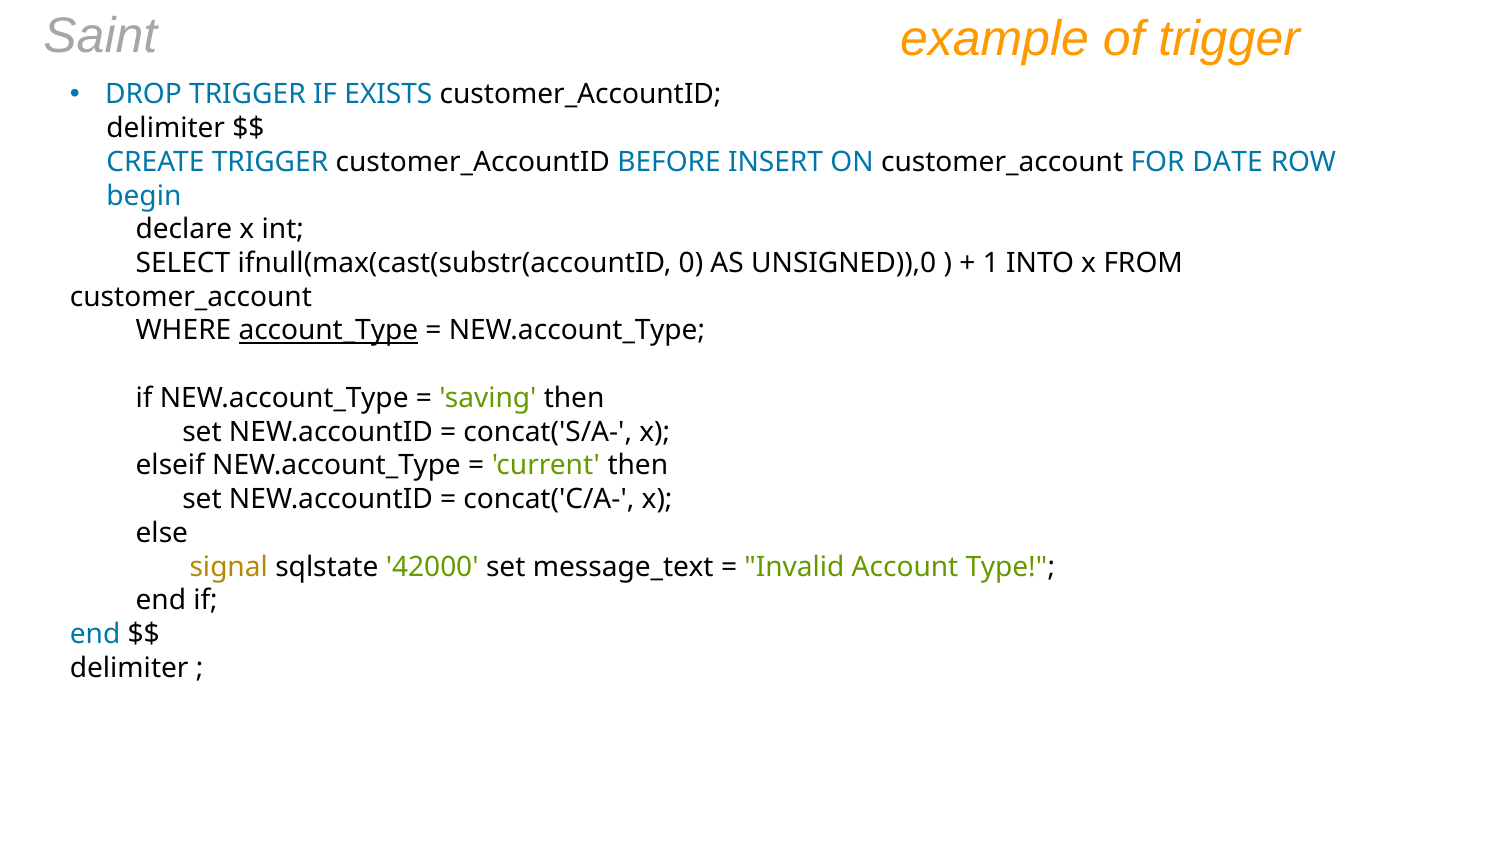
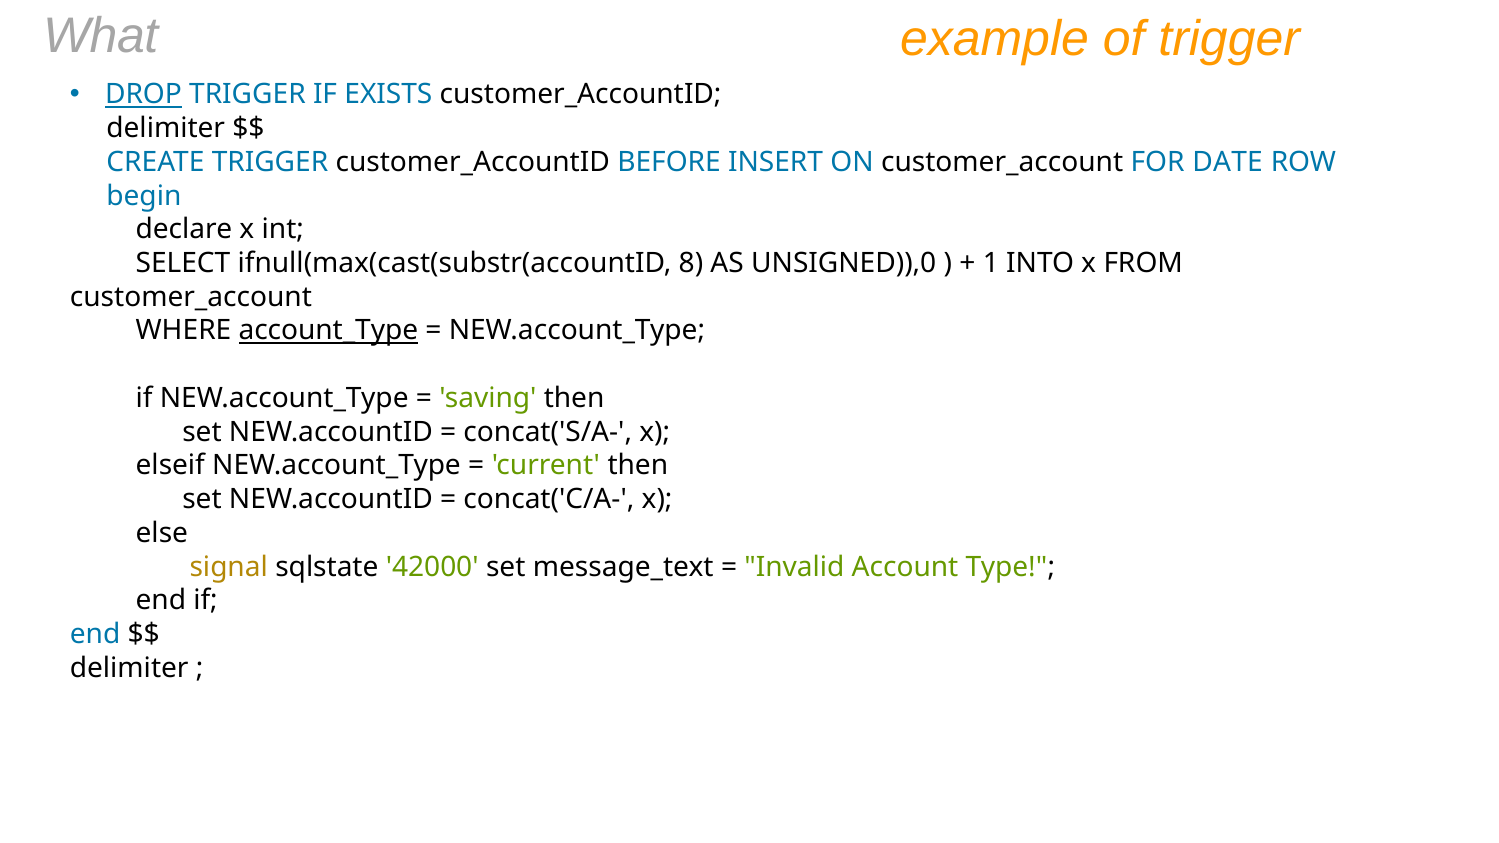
Saint: Saint -> What (101, 36)
DROP underline: none -> present (143, 95)
0: 0 -> 8 (691, 263)
